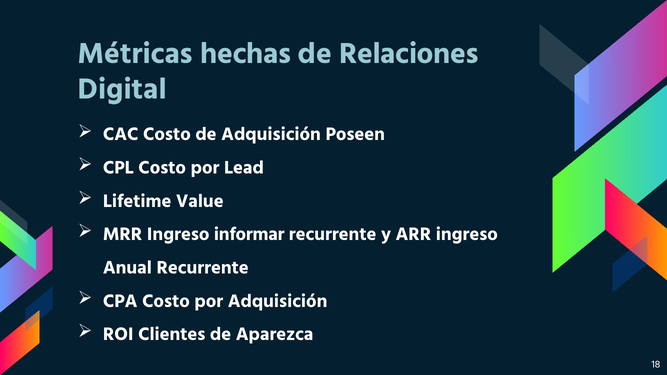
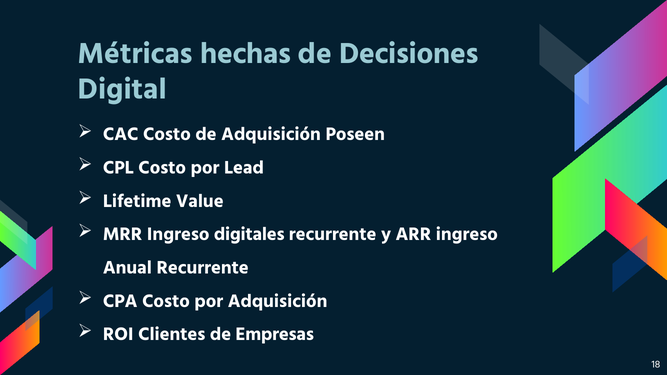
Relaciones: Relaciones -> Decisiones (409, 53)
informar: informar -> digitales (249, 235)
Aparezca: Aparezca -> Empresas (275, 335)
